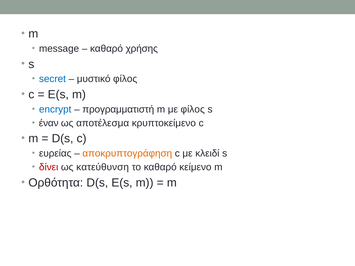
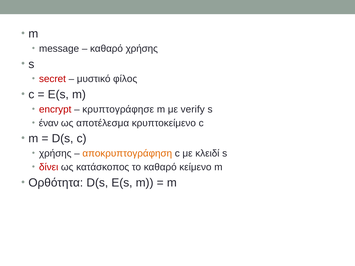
secret colour: blue -> red (52, 79)
encrypt colour: blue -> red (55, 109)
προγραμματιστή: προγραμματιστή -> κρυπτογράφησε (118, 109)
με φίλος: φίλος -> verify (193, 109)
ευρείας: ευρείας -> χρήσης (55, 154)
κατεύθυνση: κατεύθυνση -> κατάσκοπος (103, 167)
